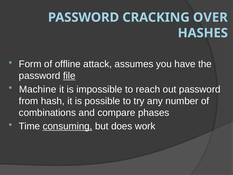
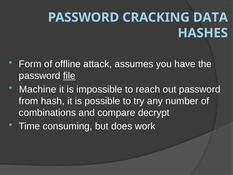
OVER: OVER -> DATA (210, 17)
phases: phases -> decrypt (154, 112)
consuming underline: present -> none (68, 126)
